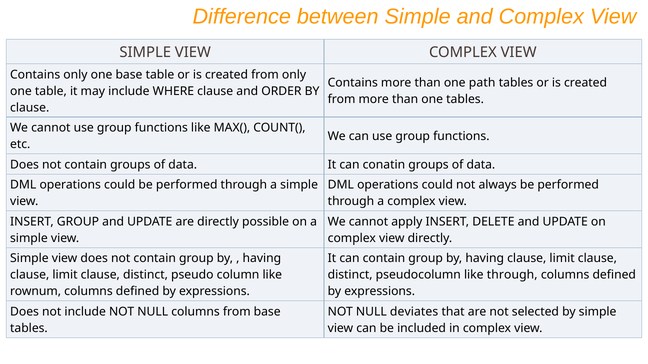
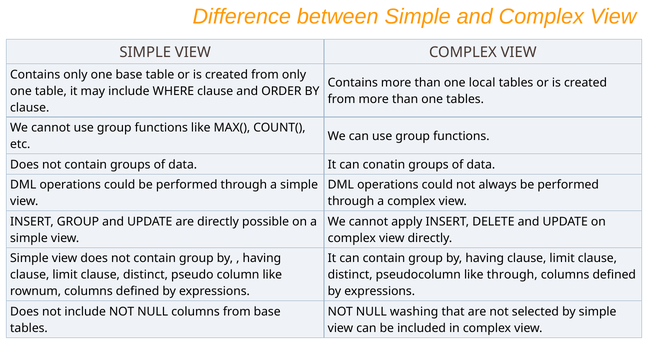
path: path -> local (482, 83)
deviates: deviates -> washing (414, 312)
